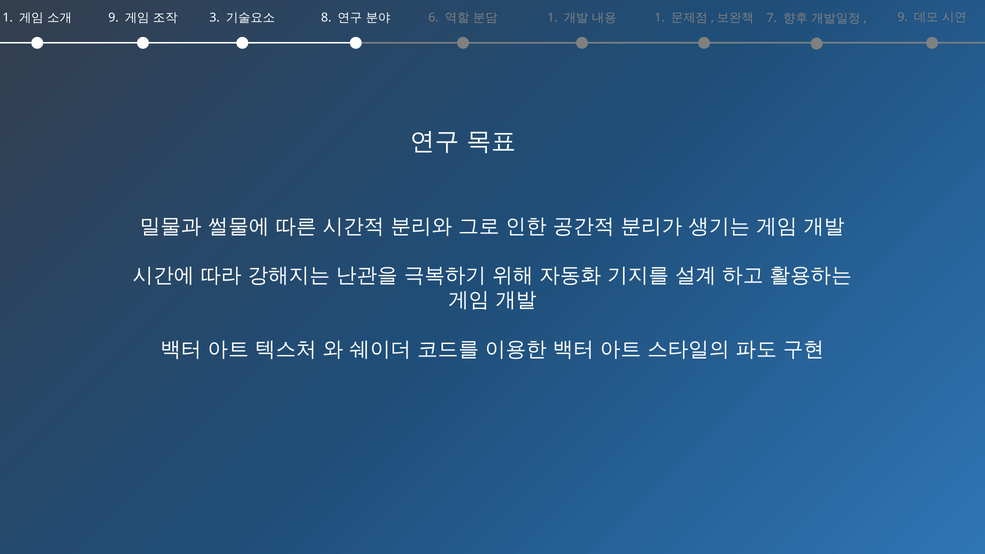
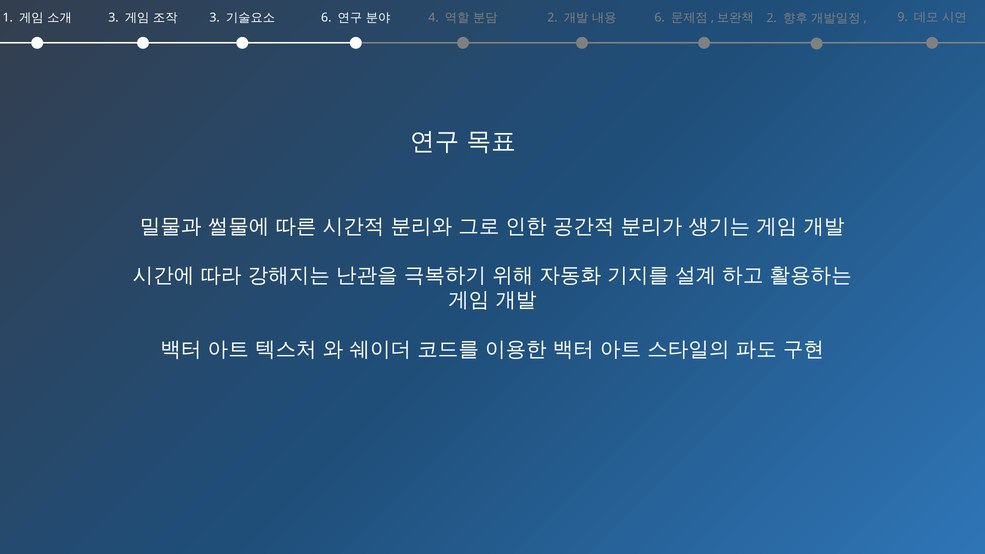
9: 9 -> 3 (113, 18)
8: 8 -> 6 (326, 18)
6: 6 -> 4 (434, 18)
1: 1 -> 2 (552, 18)
1: 1 -> 6 (660, 18)
7: 7 -> 2 (772, 18)
